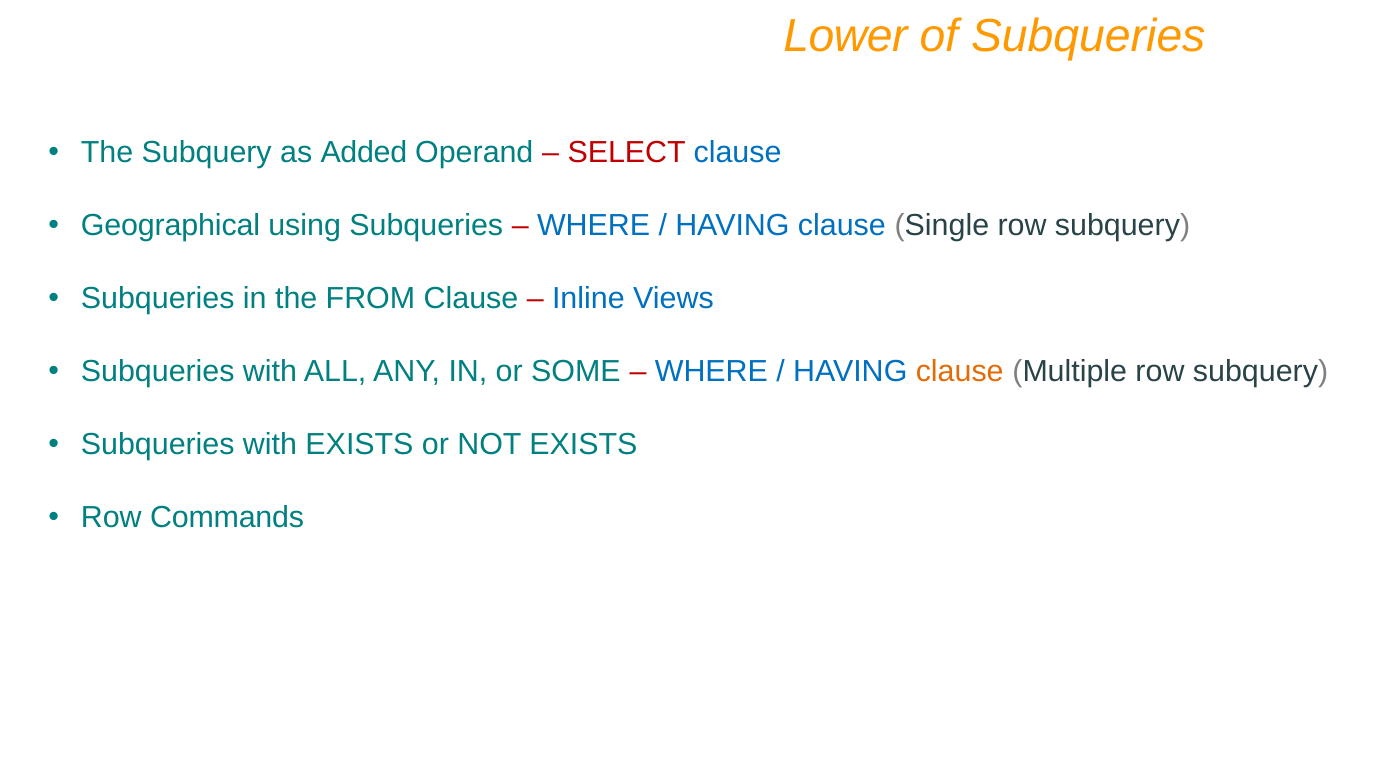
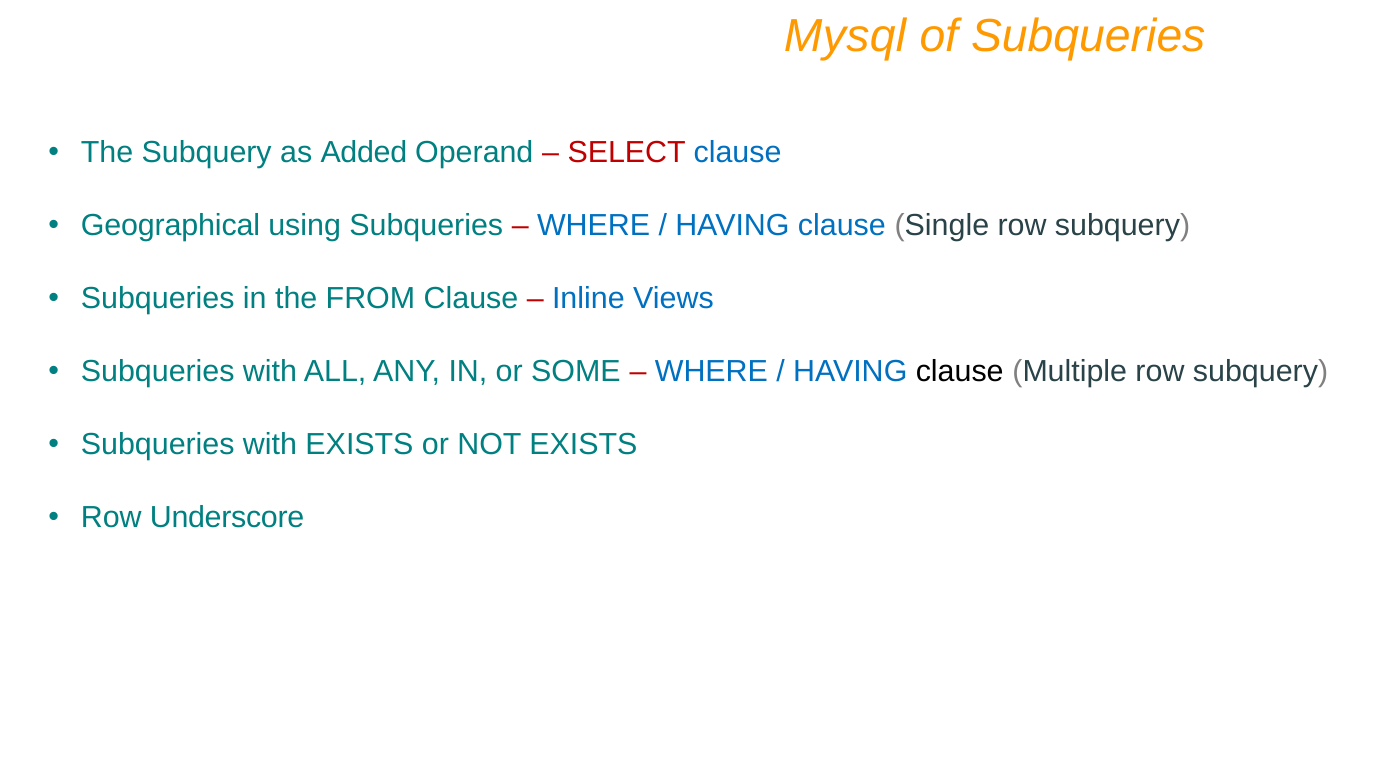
Lower: Lower -> Mysql (845, 36)
clause colour: orange -> black (960, 372)
Commands: Commands -> Underscore (227, 518)
